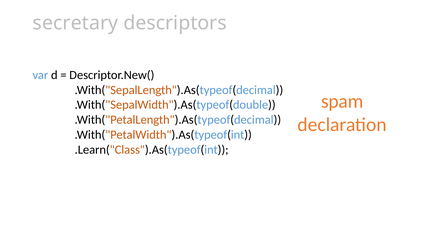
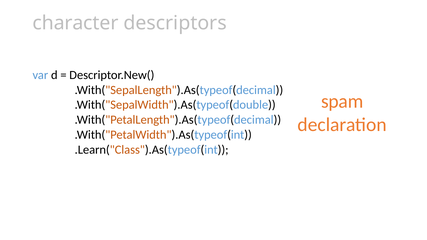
secretary: secretary -> character (75, 23)
